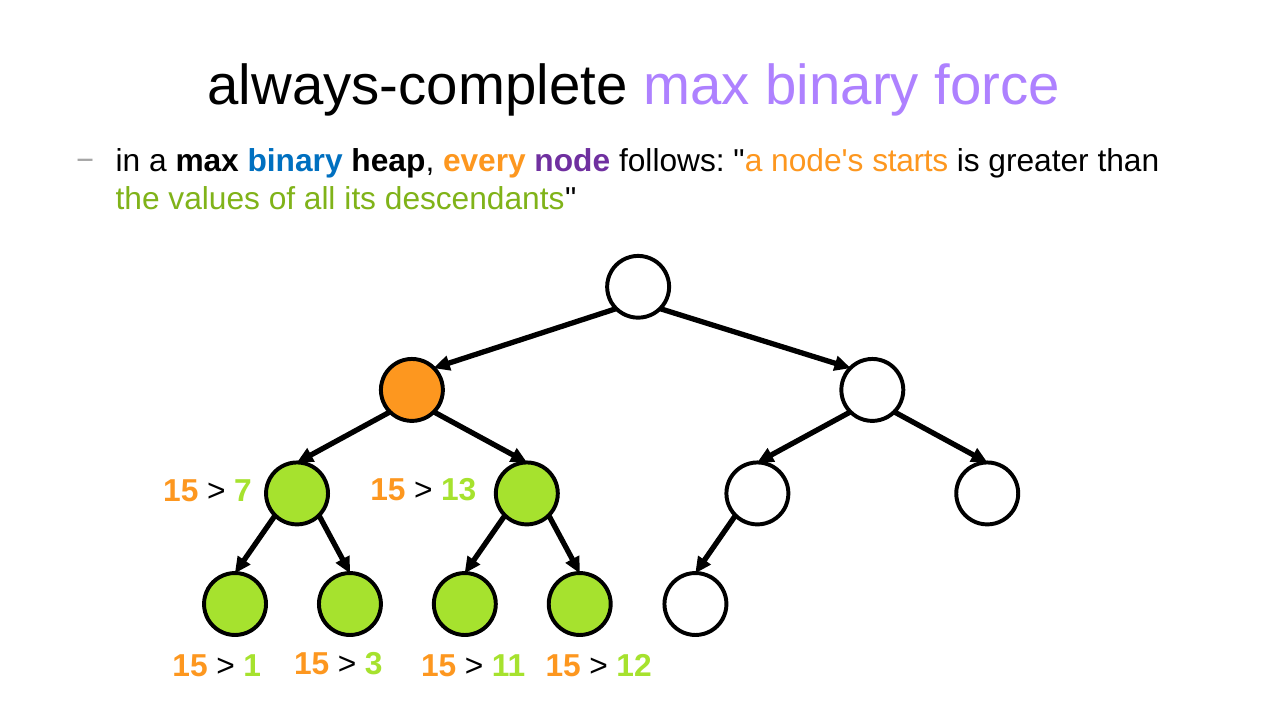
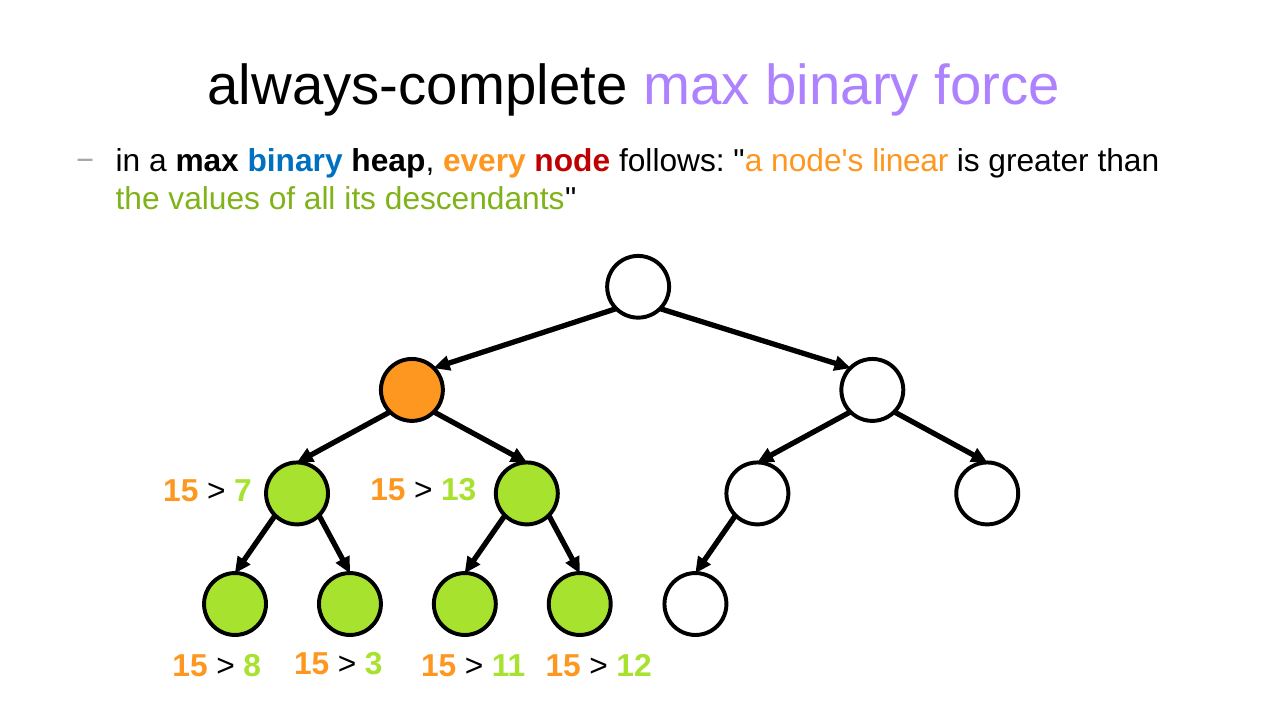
node colour: purple -> red (572, 161)
starts: starts -> linear (910, 161)
1: 1 -> 8 (252, 666)
